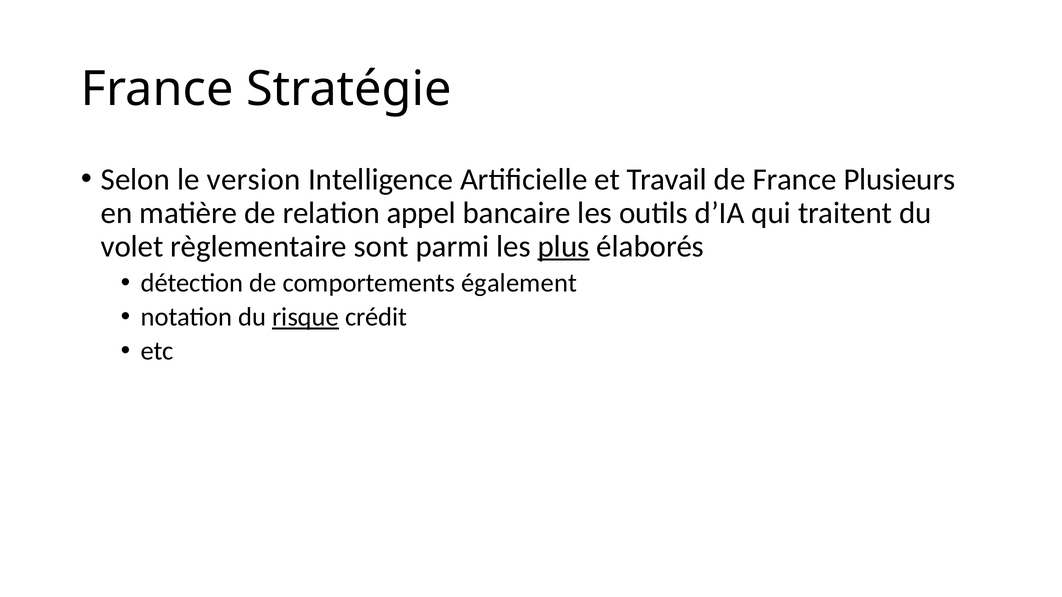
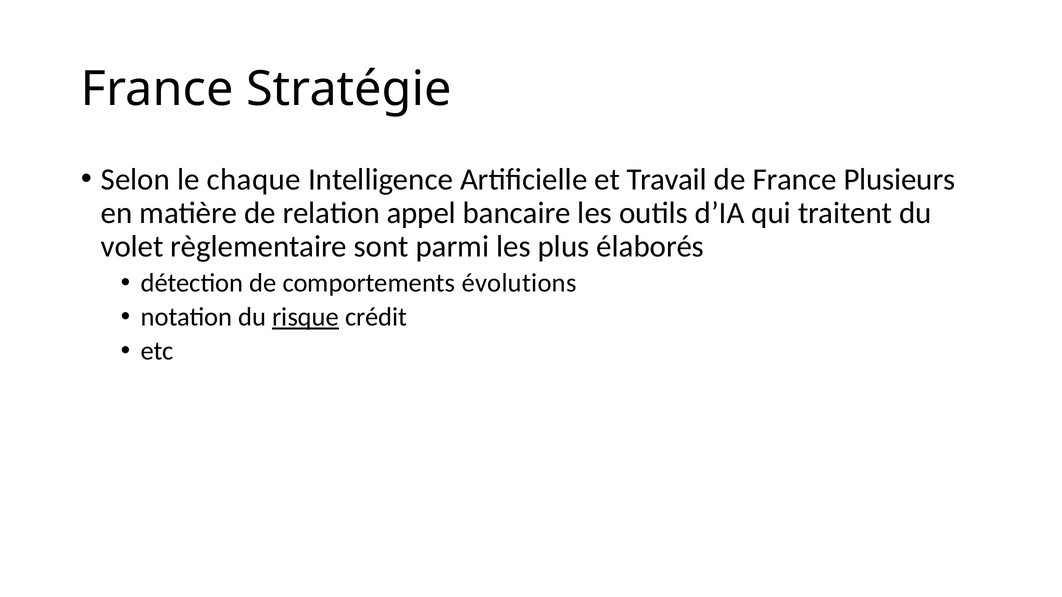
version: version -> chaque (254, 180)
plus underline: present -> none (564, 246)
également: également -> évolutions (519, 283)
